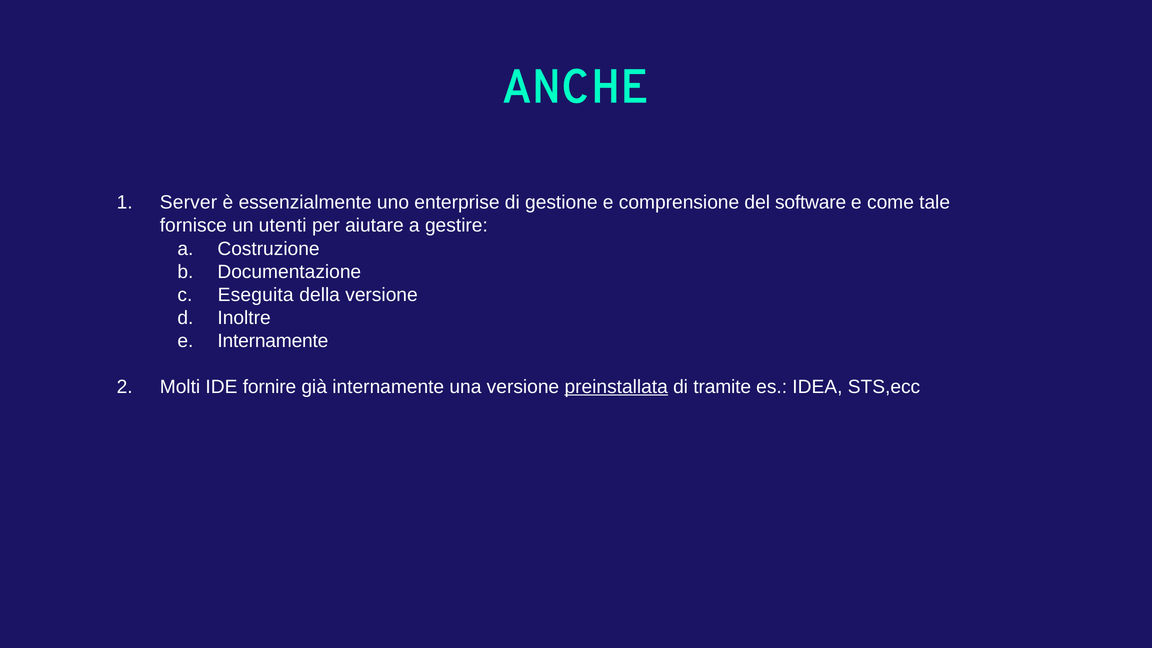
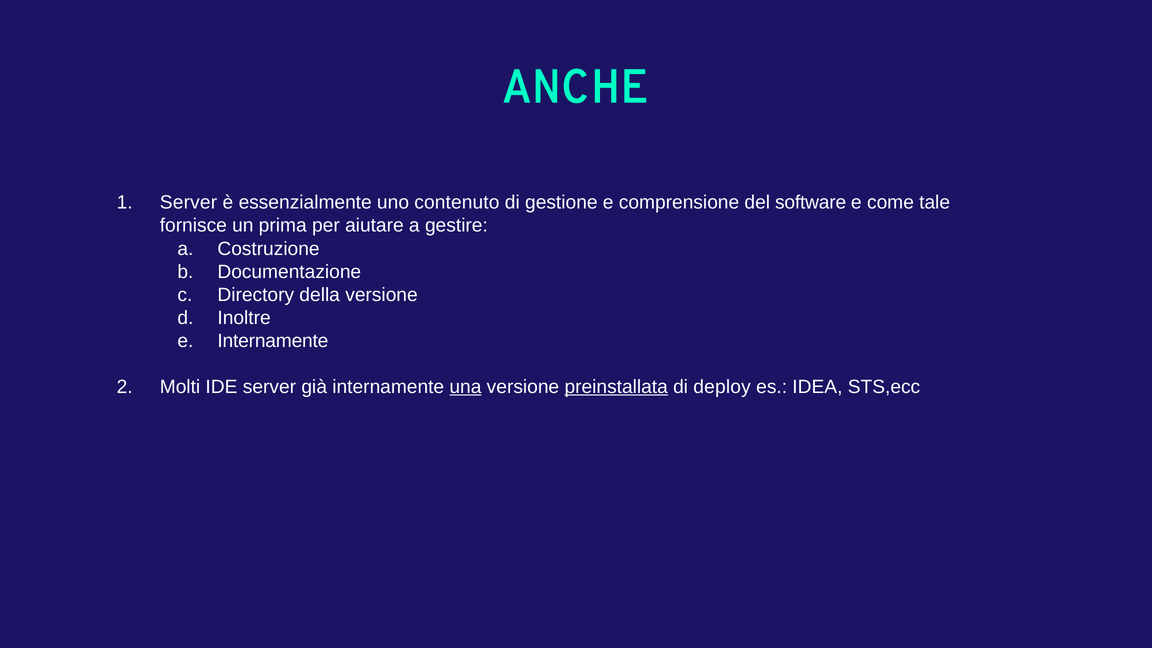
enterprise: enterprise -> contenuto (457, 203)
utenti: utenti -> prima (283, 226)
Eseguita: Eseguita -> Directory (256, 295)
IDE fornire: fornire -> server (269, 387)
una underline: none -> present (465, 387)
tramite: tramite -> deploy (722, 387)
